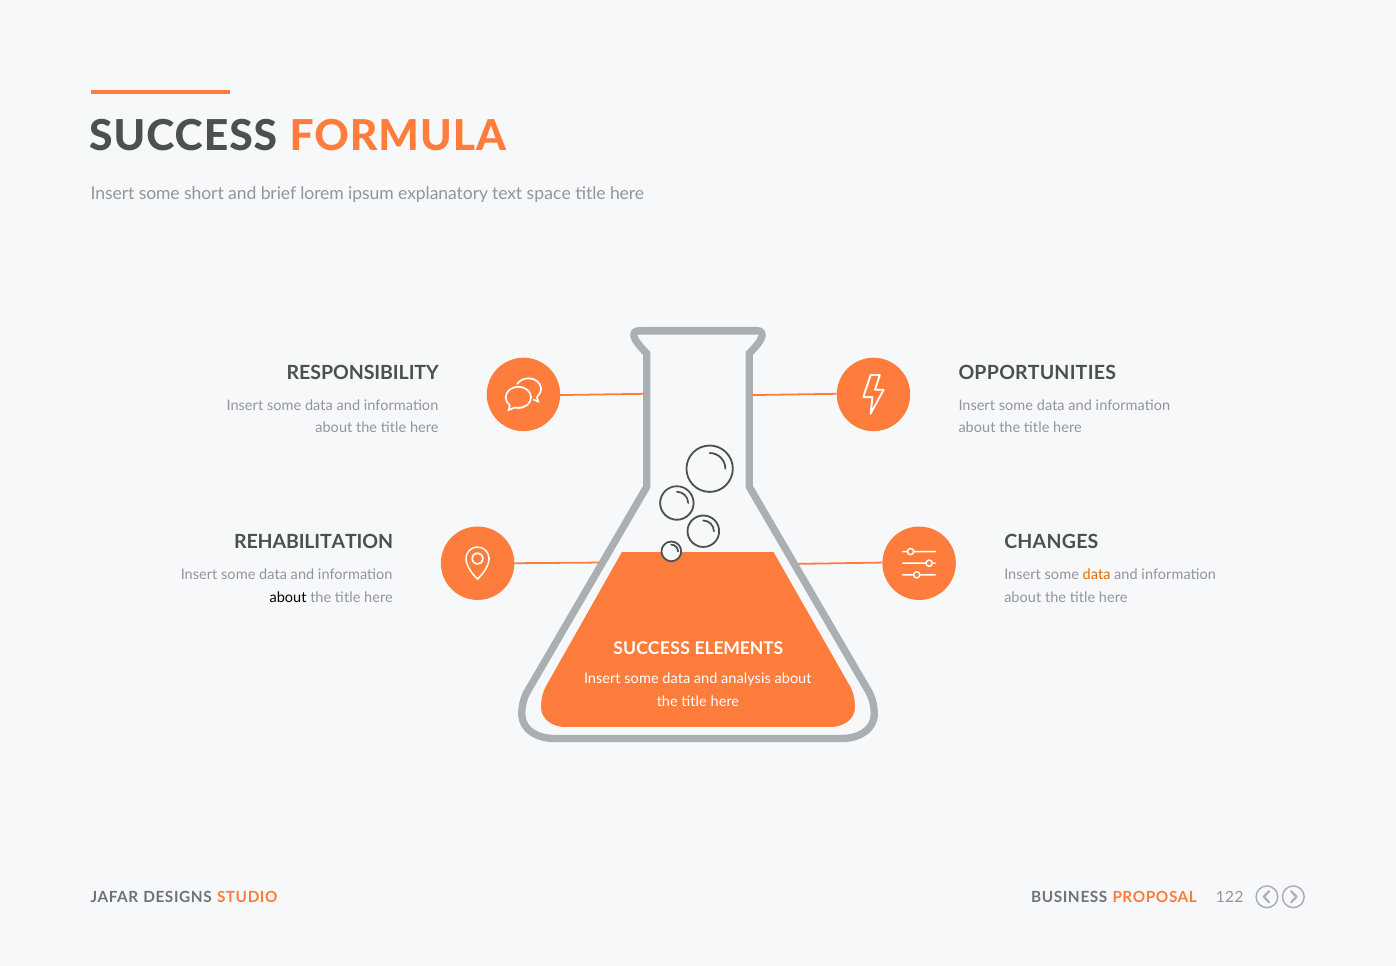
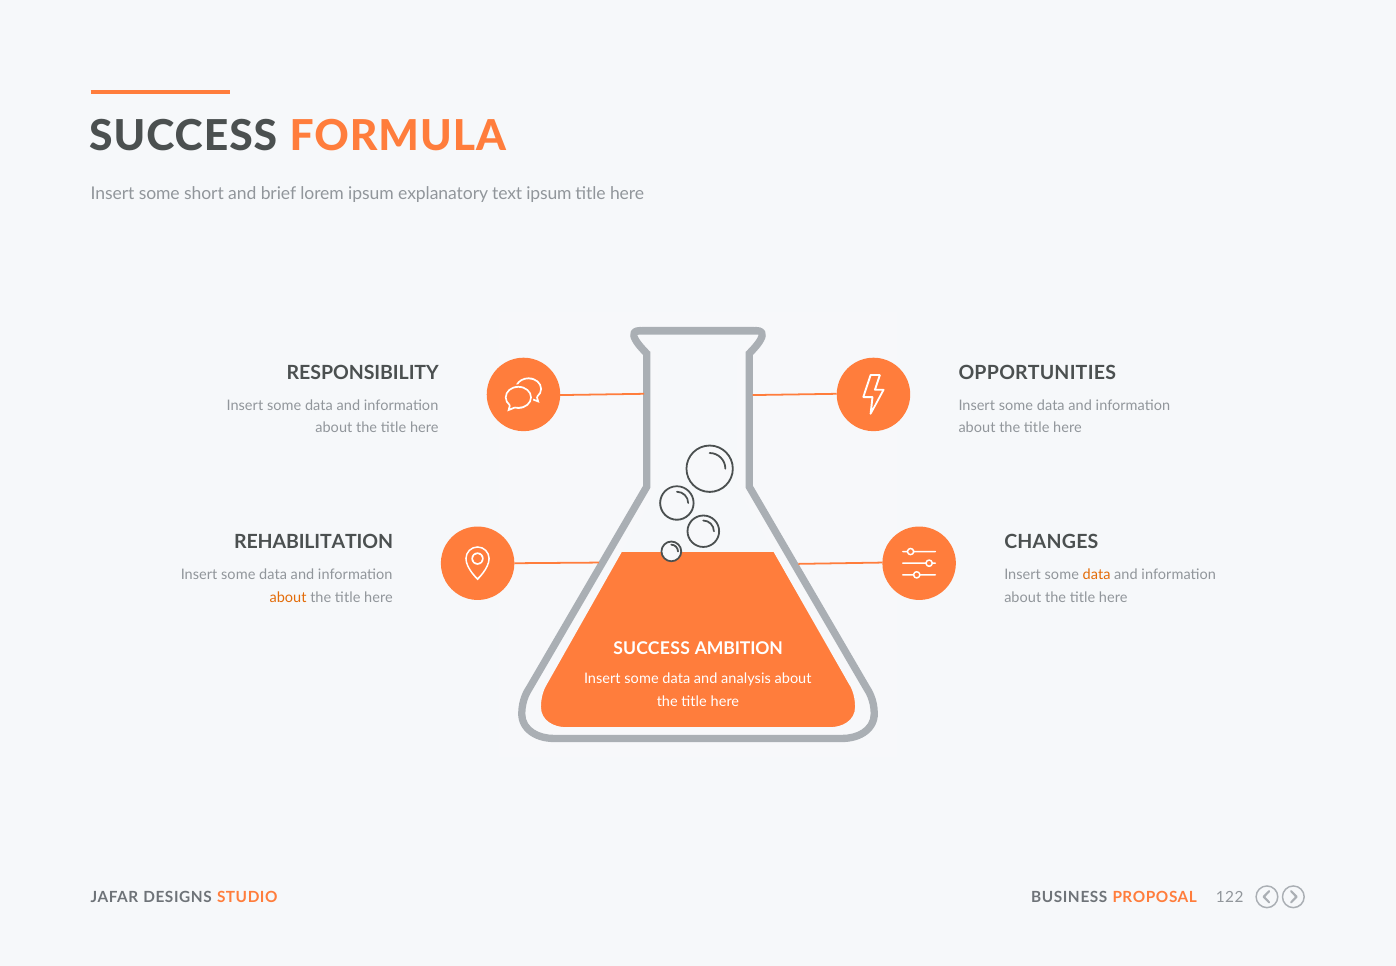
text space: space -> ipsum (549, 194)
about colour: black -> orange (288, 598)
ELEMENTS: ELEMENTS -> AMBITION (739, 649)
